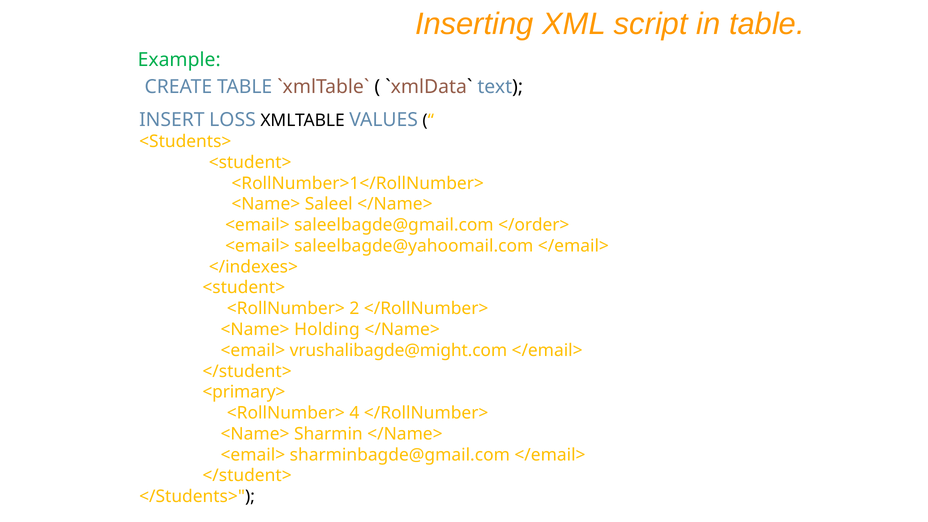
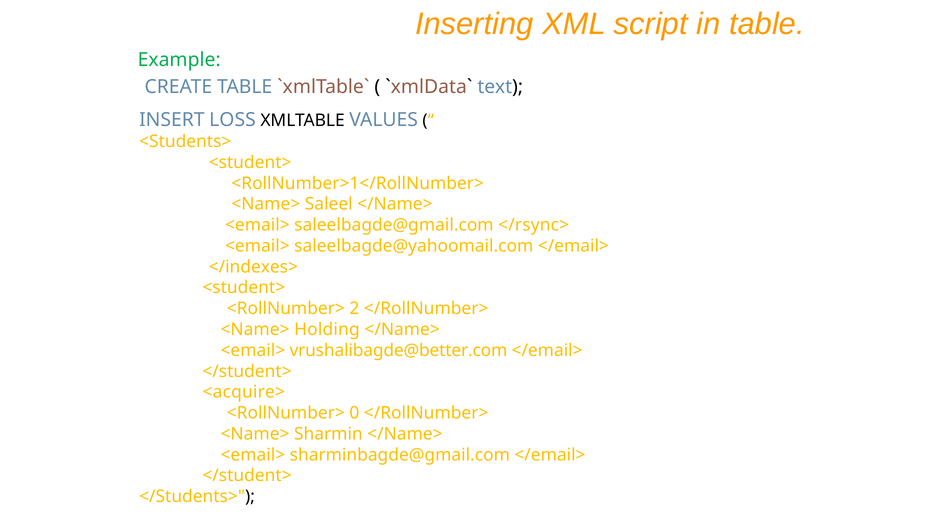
</order>: </order> -> </rsync> (534, 225)
vrushalibagde@might.com: vrushalibagde@might.com -> vrushalibagde@better.com (398, 350)
<primary>: <primary> -> <acquire> (244, 392)
4: 4 -> 0 (354, 413)
